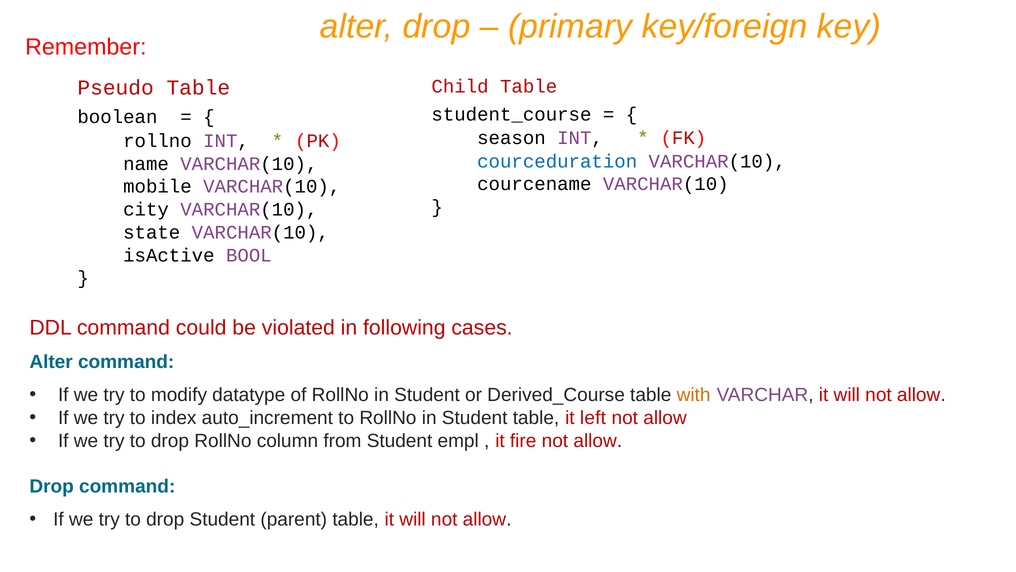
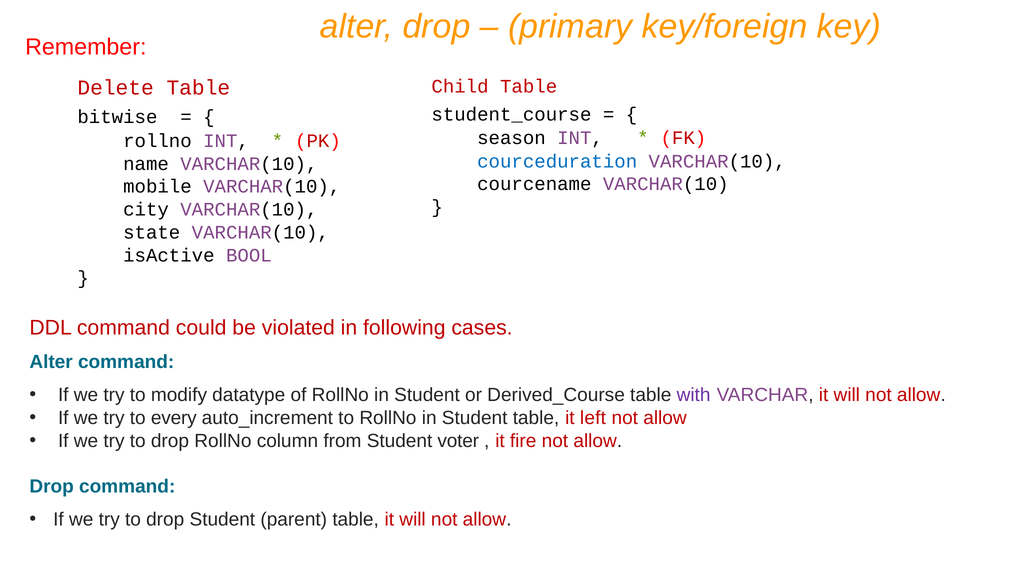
Pseudo: Pseudo -> Delete (116, 88)
boolean: boolean -> bitwise (117, 117)
with colour: orange -> purple (694, 395)
index: index -> every (174, 418)
empl: empl -> voter (458, 441)
